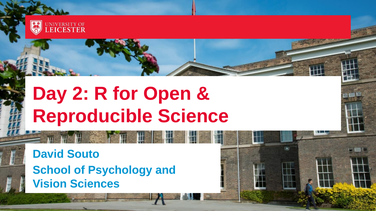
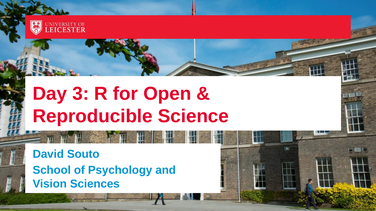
2: 2 -> 3 (81, 94)
